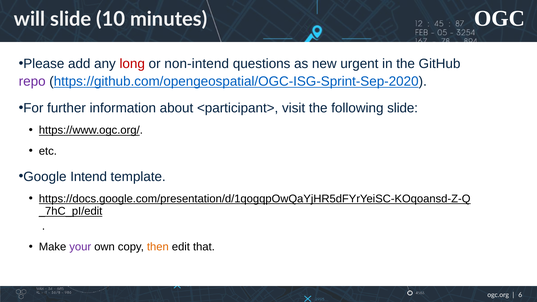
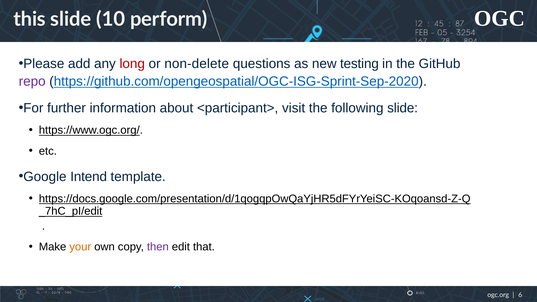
will: will -> this (30, 19)
minutes: minutes -> perform (169, 19)
non-intend: non-intend -> non-delete (197, 64)
urgent: urgent -> testing (359, 64)
your colour: purple -> orange (80, 247)
then colour: orange -> purple (158, 247)
